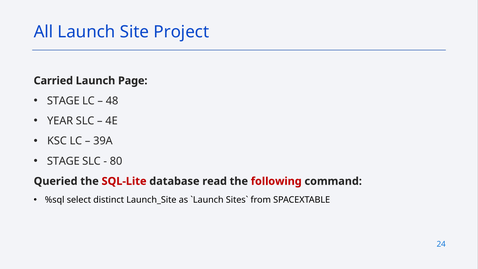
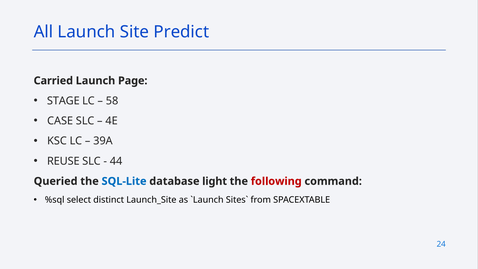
Project: Project -> Predict (181, 32)
48: 48 -> 58 (112, 101)
YEAR: YEAR -> CASE (60, 121)
STAGE: STAGE -> REUSE (63, 161)
80: 80 -> 44 (116, 161)
SQL-Lite colour: red -> blue (124, 181)
read: read -> light (215, 181)
